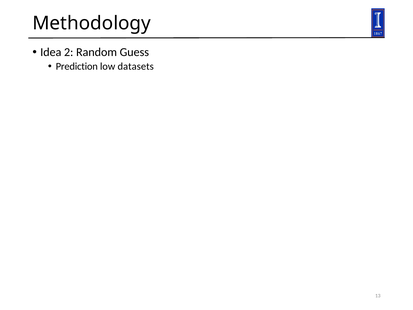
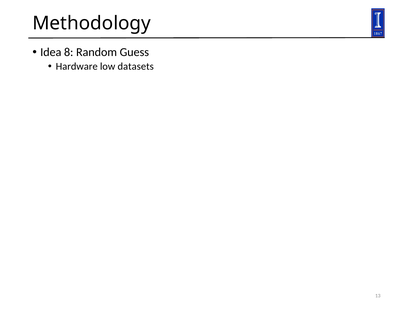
2: 2 -> 8 (69, 52)
Prediction: Prediction -> Hardware (77, 67)
